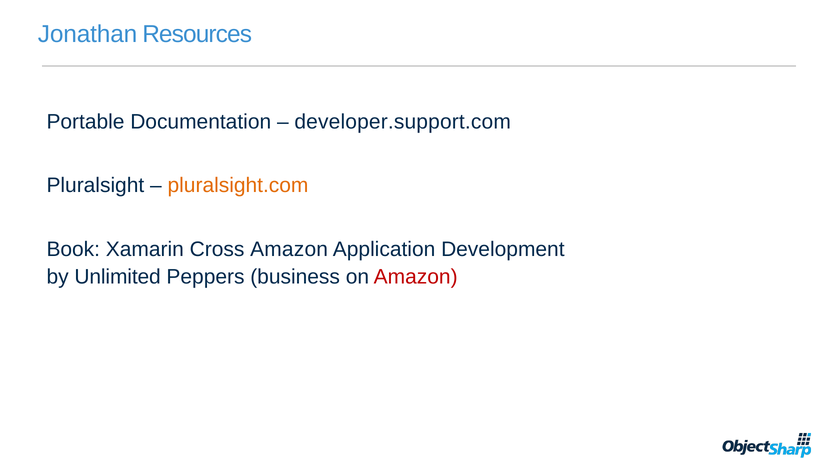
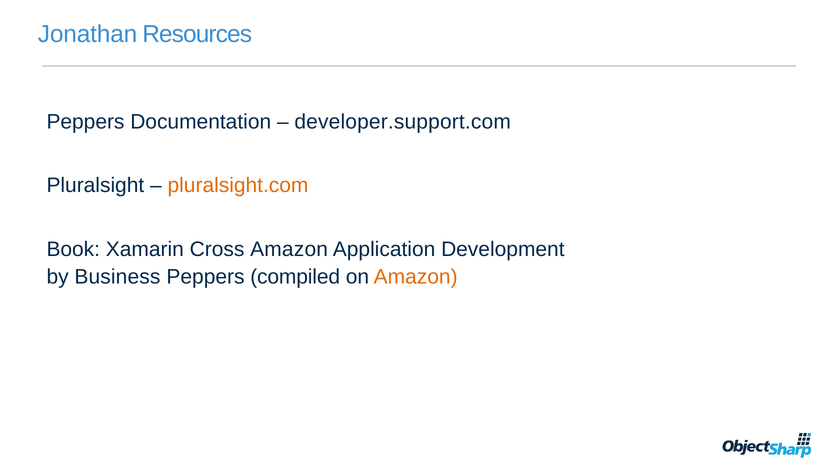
Portable: Portable -> Peppers (85, 122)
Unlimited: Unlimited -> Business (117, 277)
business: business -> compiled (295, 277)
Amazon colour: red -> orange (416, 277)
